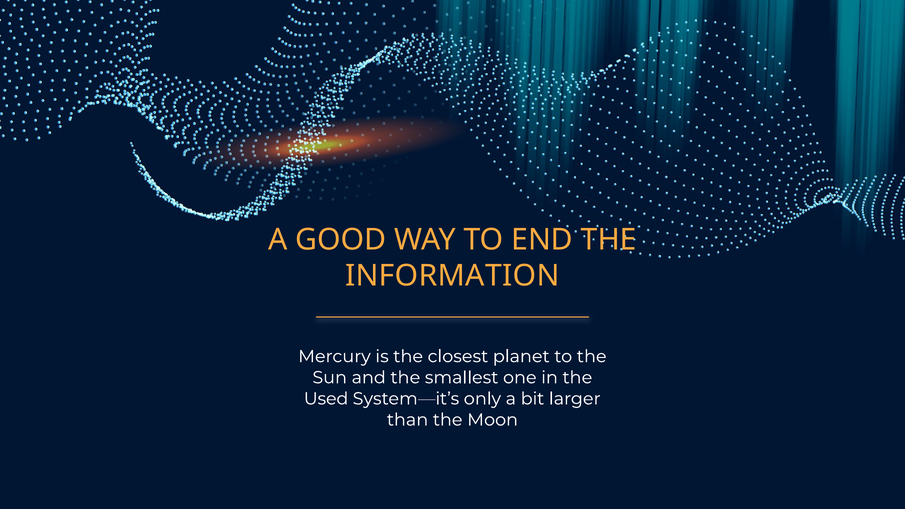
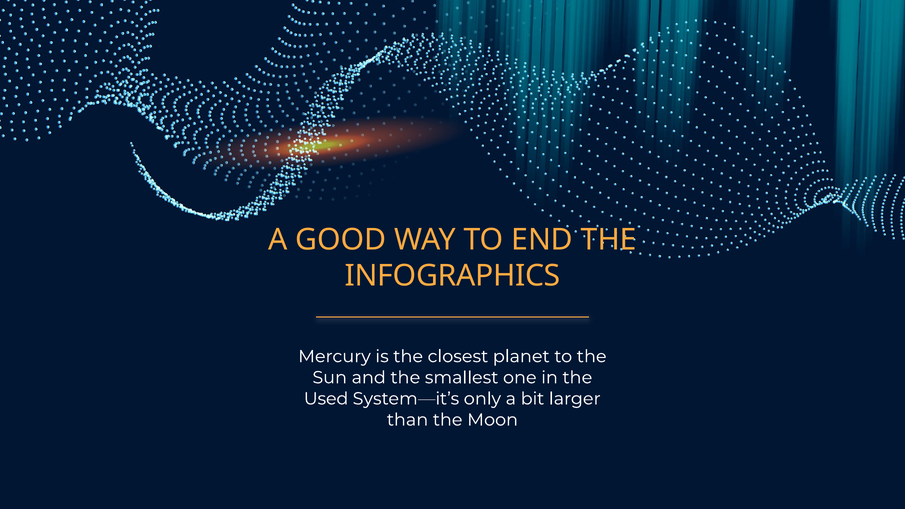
INFORMATION: INFORMATION -> INFOGRAPHICS (453, 276)
